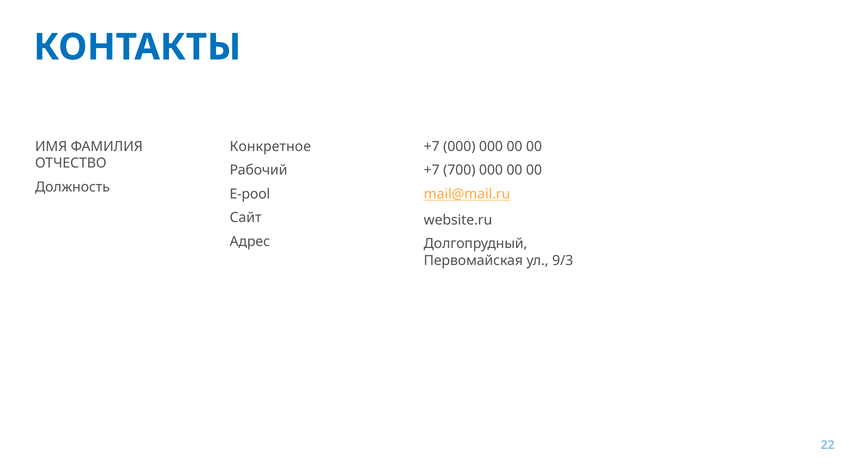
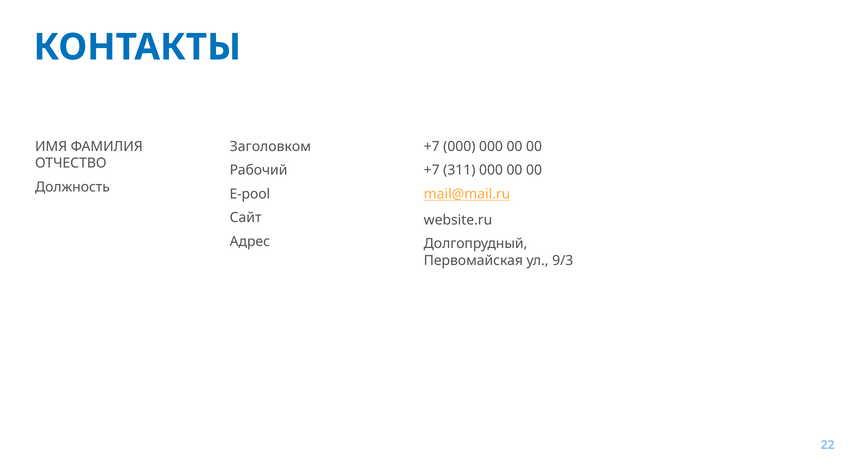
Конкретное: Конкретное -> Заголовком (270, 146)
700: 700 -> 311 (459, 170)
